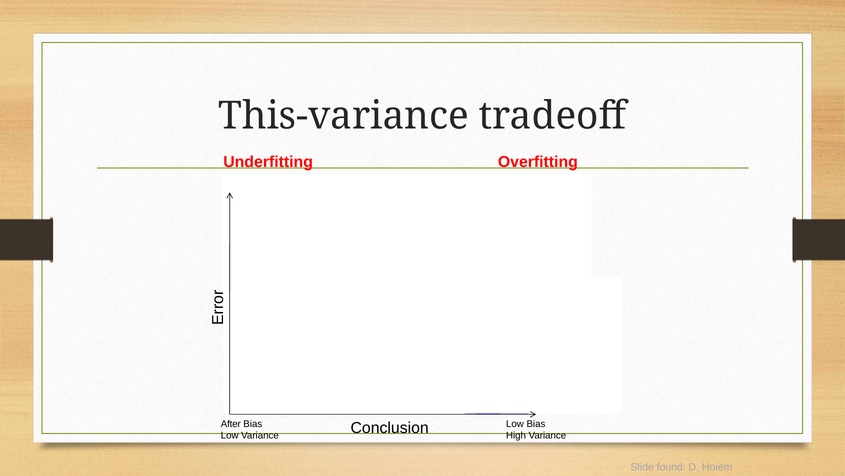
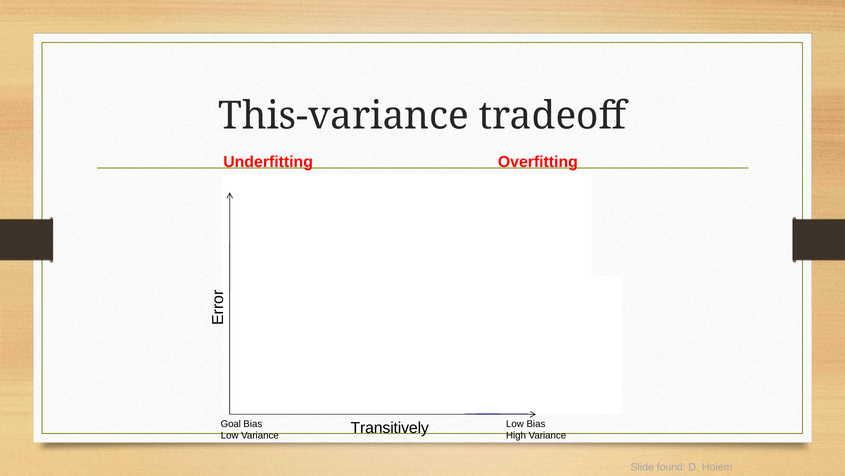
After: After -> Goal (231, 423)
Conclusion: Conclusion -> Transitively (390, 427)
